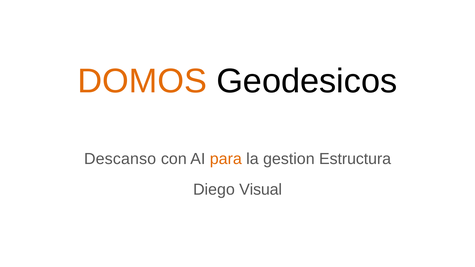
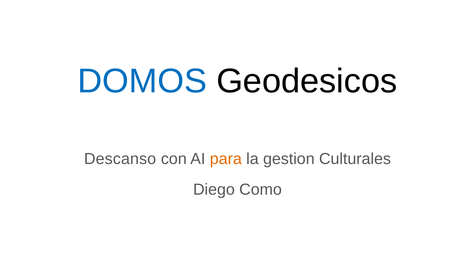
DOMOS colour: orange -> blue (142, 81)
Estructura: Estructura -> Culturales (355, 159)
Visual: Visual -> Como (261, 190)
